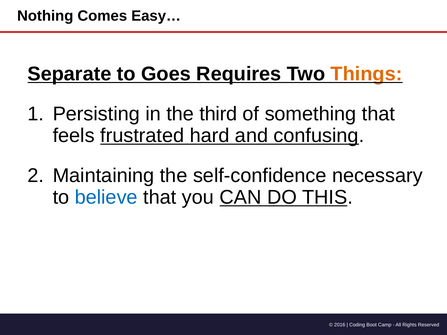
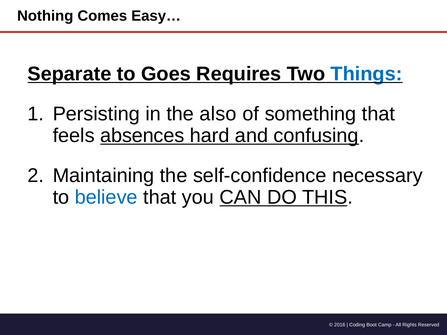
Things colour: orange -> blue (367, 74)
third: third -> also (218, 114)
frustrated: frustrated -> absences (142, 136)
